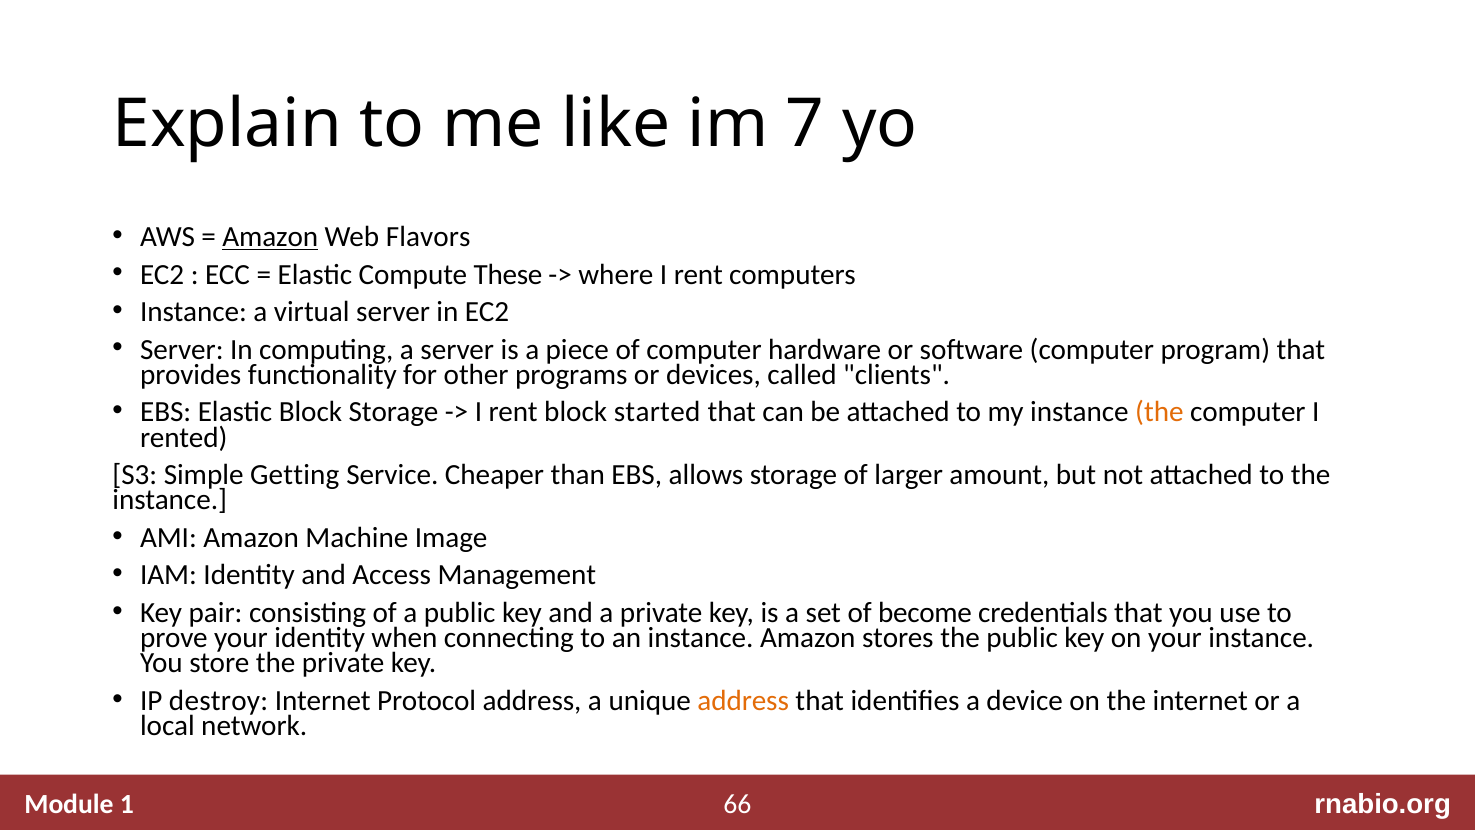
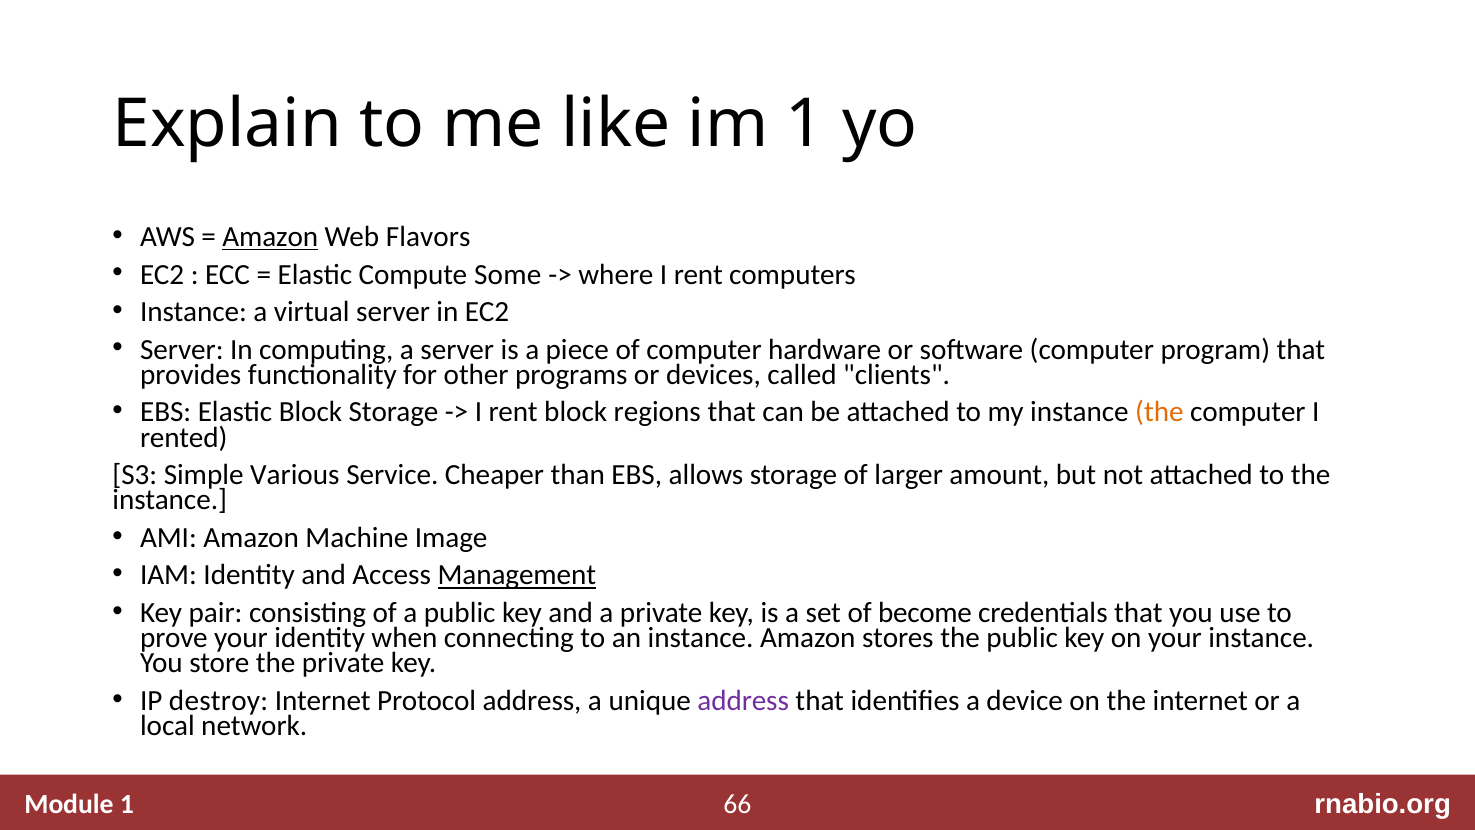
im 7: 7 -> 1 (805, 124)
These: These -> Some (508, 274)
started: started -> regions (657, 412)
Getting: Getting -> Various (295, 475)
Management underline: none -> present (517, 575)
address colour: orange -> purple (743, 700)
